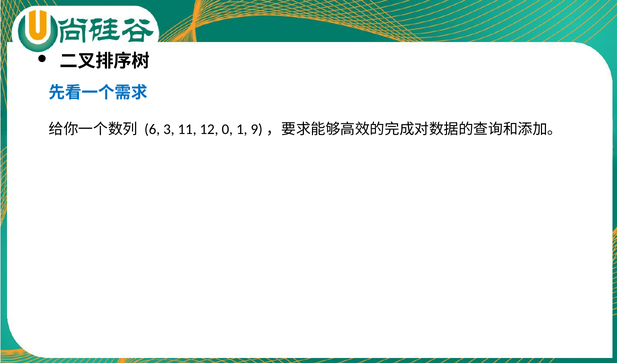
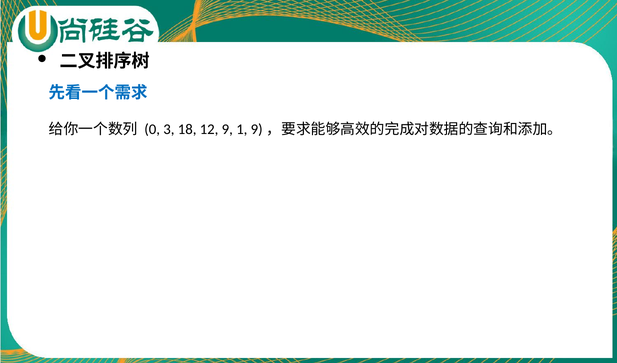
6: 6 -> 0 (152, 129)
11: 11 -> 18 (187, 129)
12 0: 0 -> 9 (227, 129)
